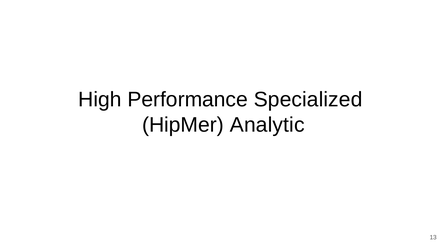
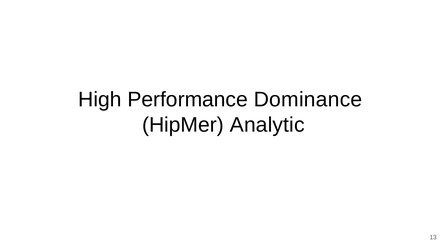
Specialized: Specialized -> Dominance (308, 100)
